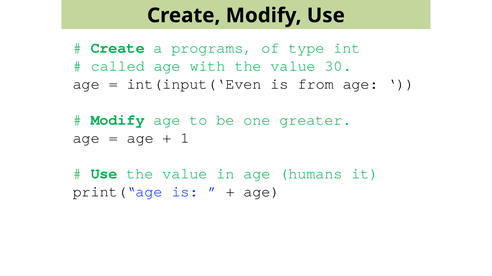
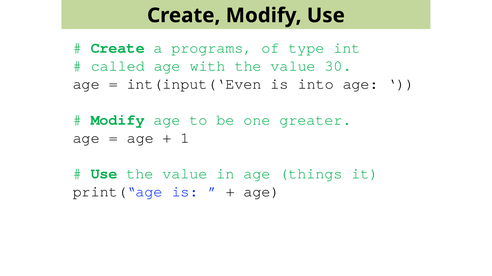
from: from -> into (316, 84)
humans: humans -> things (311, 174)
